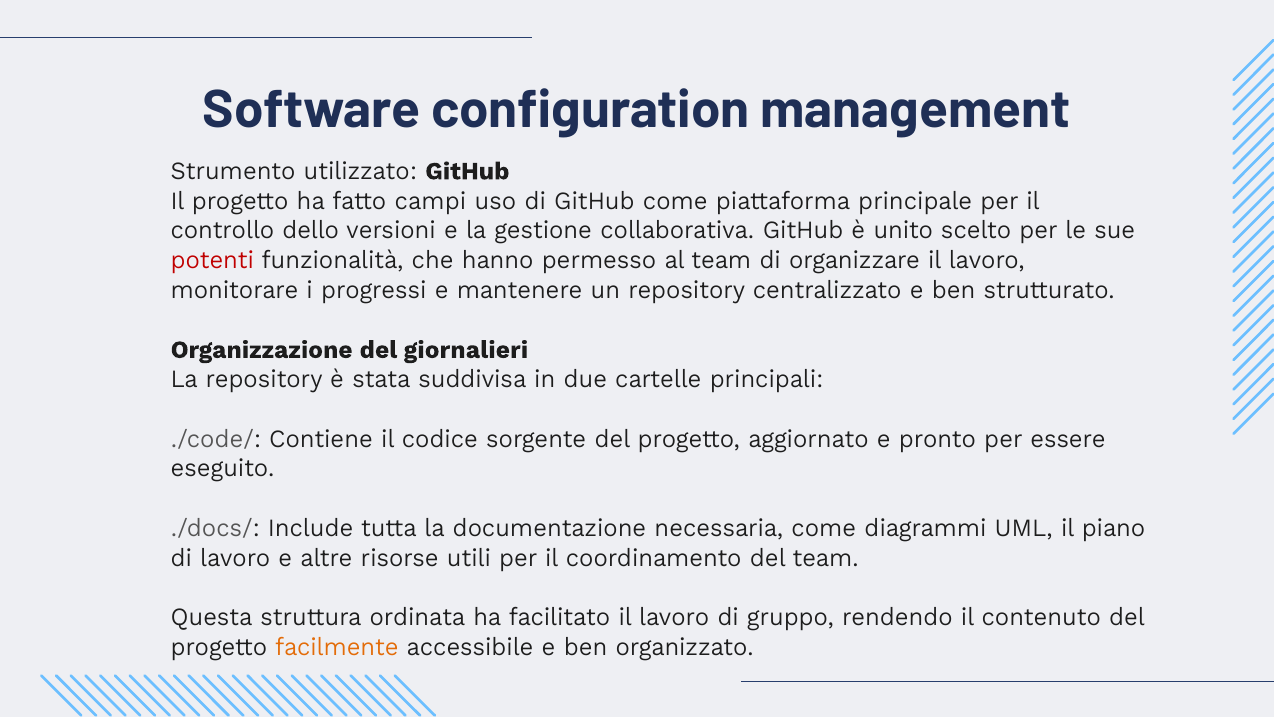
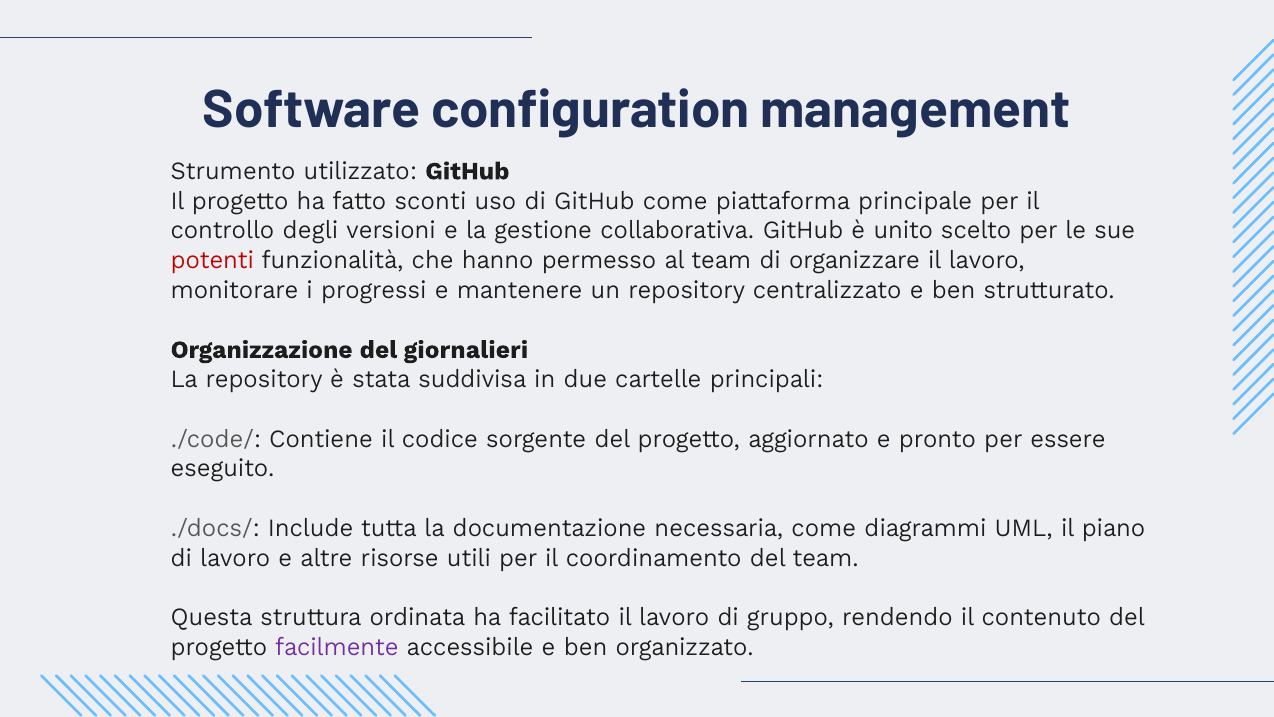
campi: campi -> sconti (430, 201)
dello: dello -> degli (311, 231)
facilmente colour: orange -> purple (337, 647)
